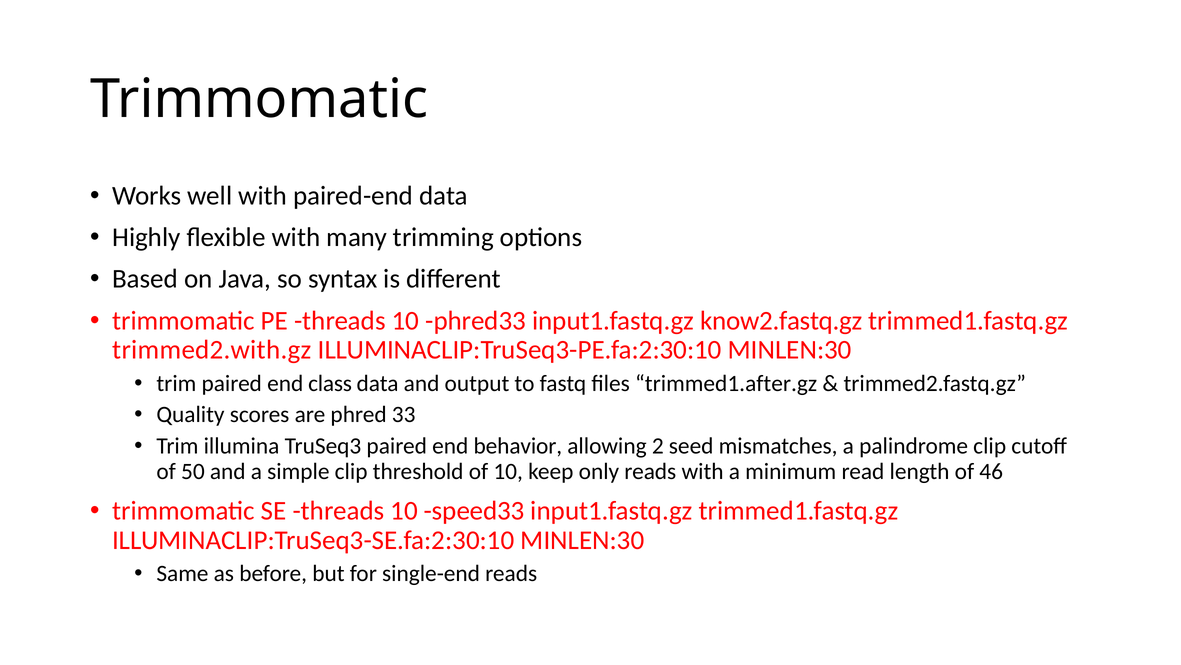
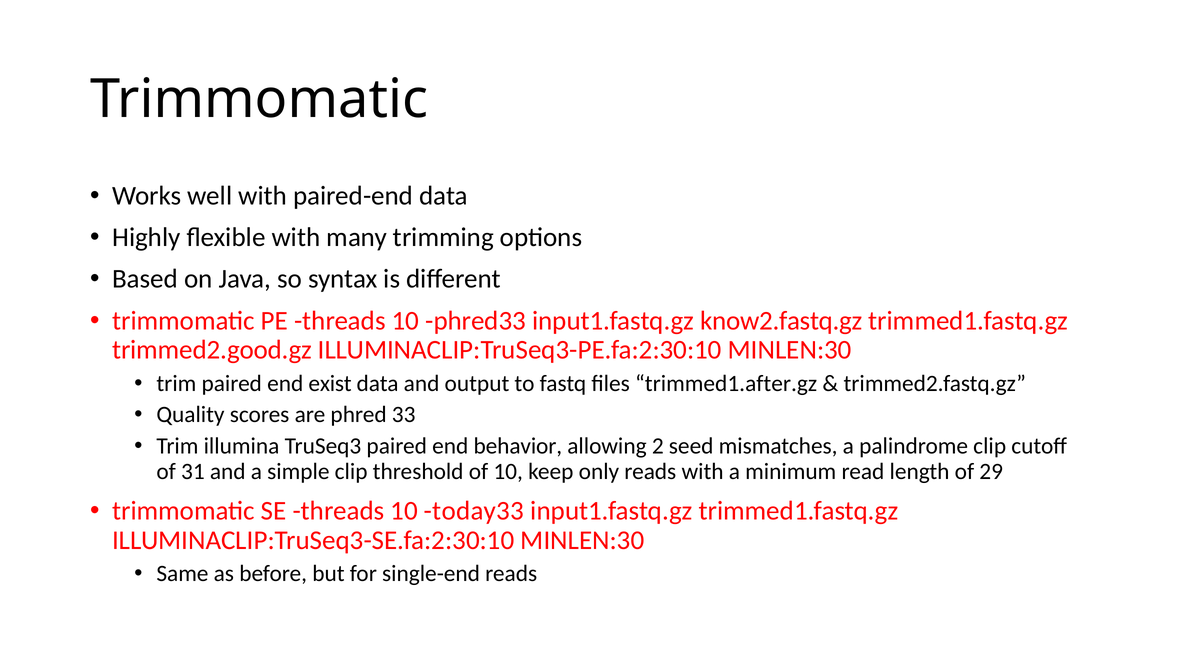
trimmed2.with.gz: trimmed2.with.gz -> trimmed2.good.gz (212, 350)
class: class -> exist (330, 383)
50: 50 -> 31 (193, 471)
46: 46 -> 29 (991, 471)
speed33: speed33 -> today33 (474, 510)
